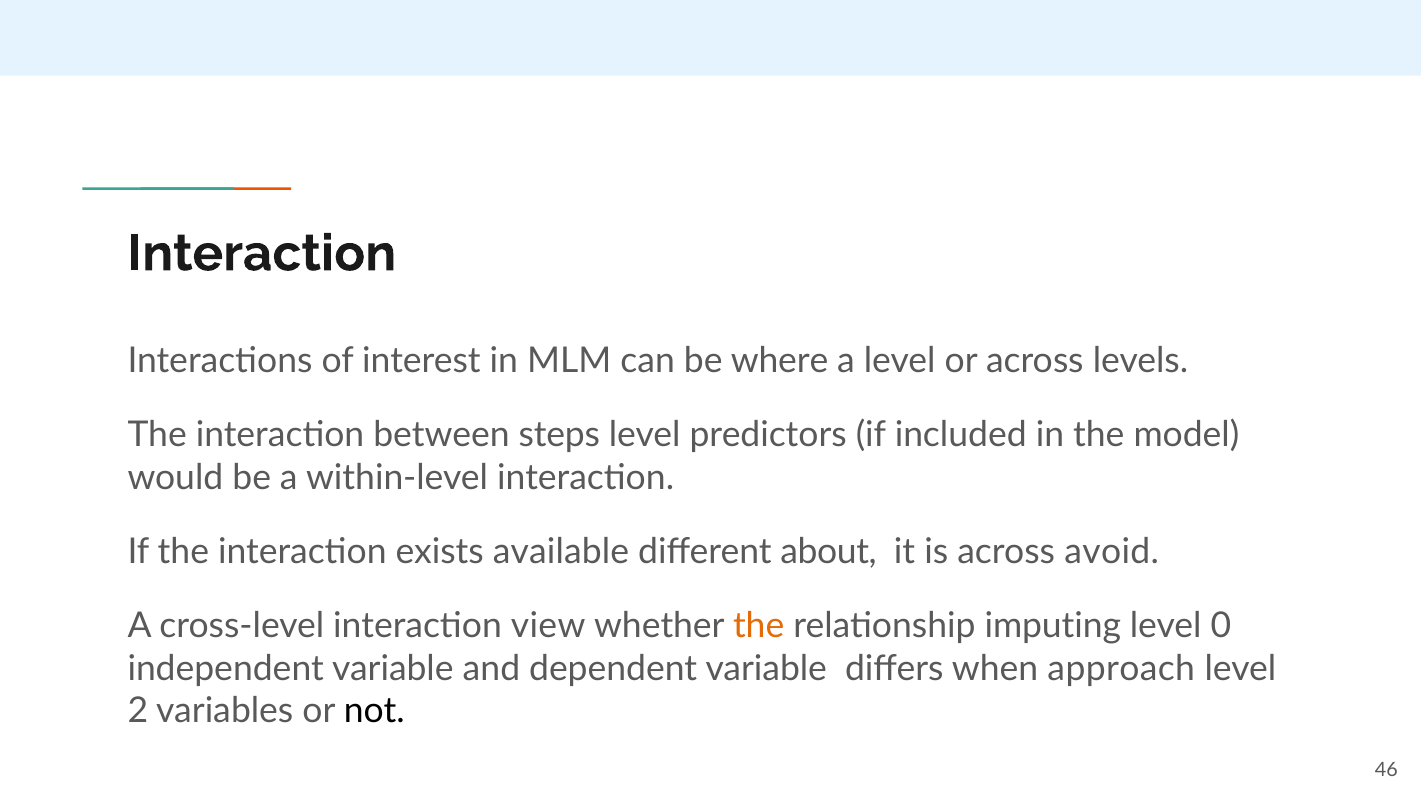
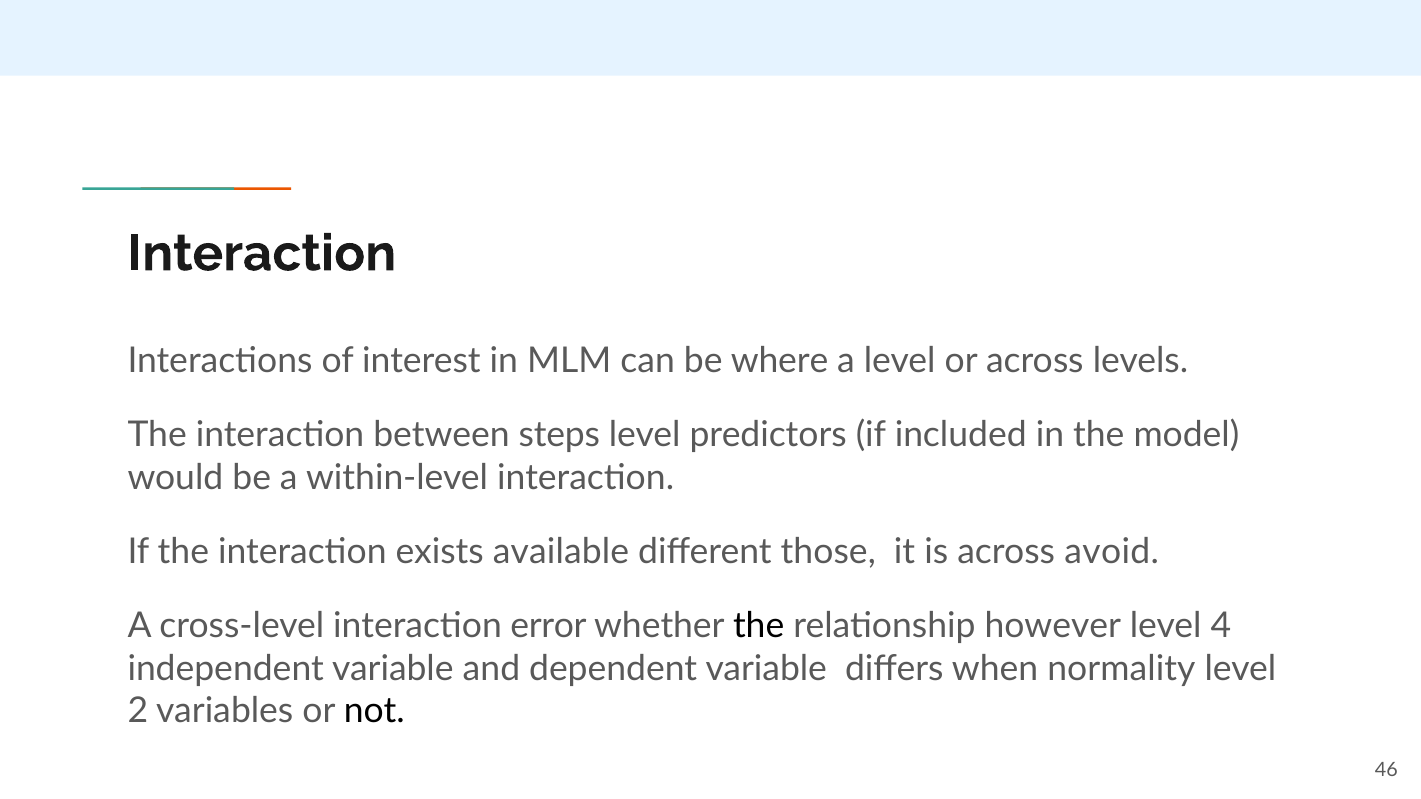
about: about -> those (828, 552)
view: view -> error (549, 626)
the colour: orange -> black (759, 626)
imputing: imputing -> however (1053, 626)
0: 0 -> 4 (1221, 626)
approach: approach -> normality (1121, 669)
